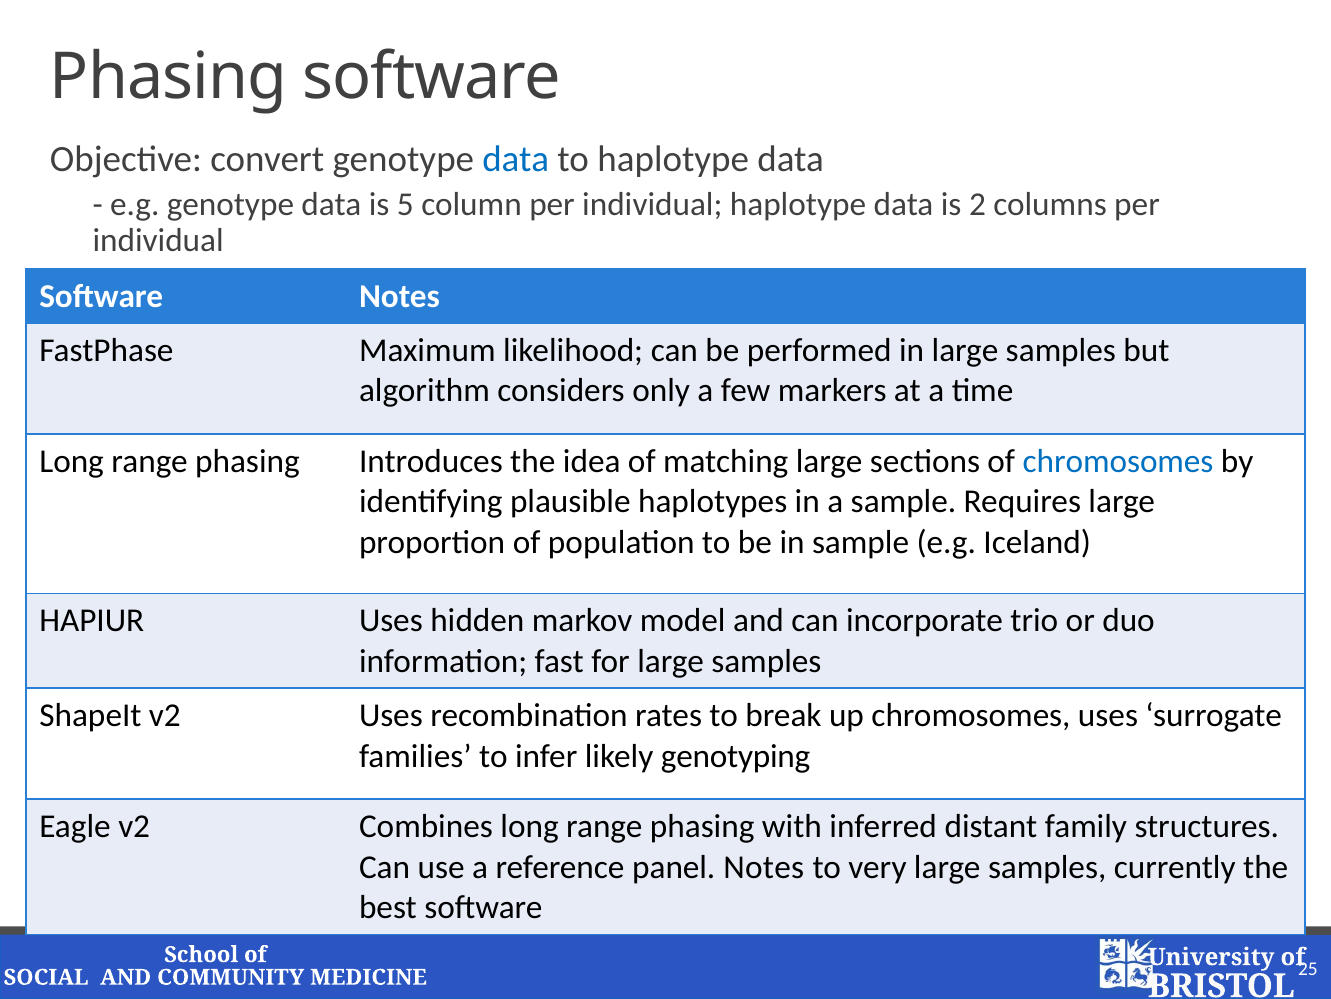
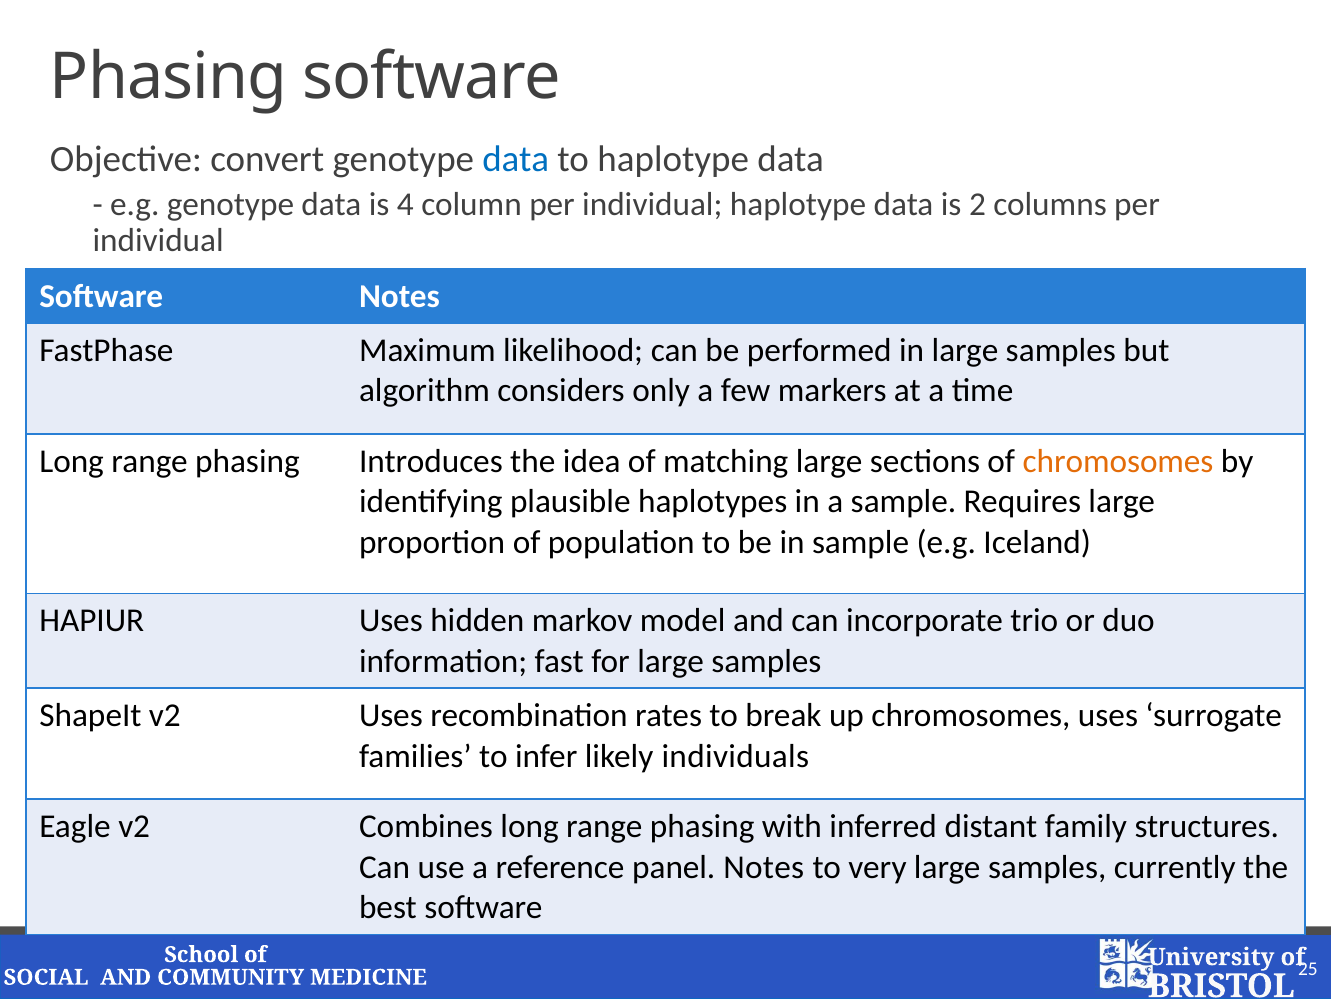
5: 5 -> 4 (405, 204)
chromosomes colour: blue -> orange (1118, 461)
genotyping: genotyping -> individuals (735, 756)
